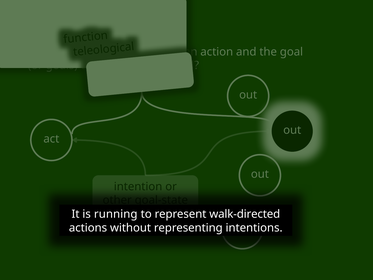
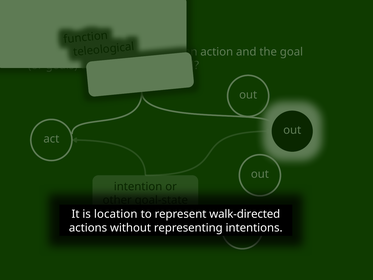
running: running -> location (116, 214)
